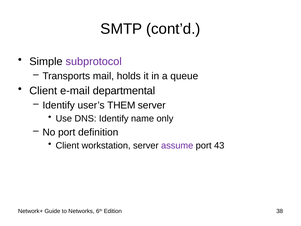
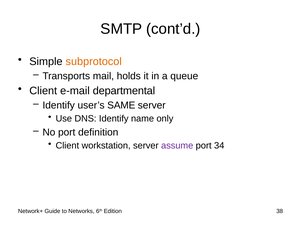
subprotocol colour: purple -> orange (94, 61)
THEM: THEM -> SAME (121, 105)
43: 43 -> 34 (219, 145)
